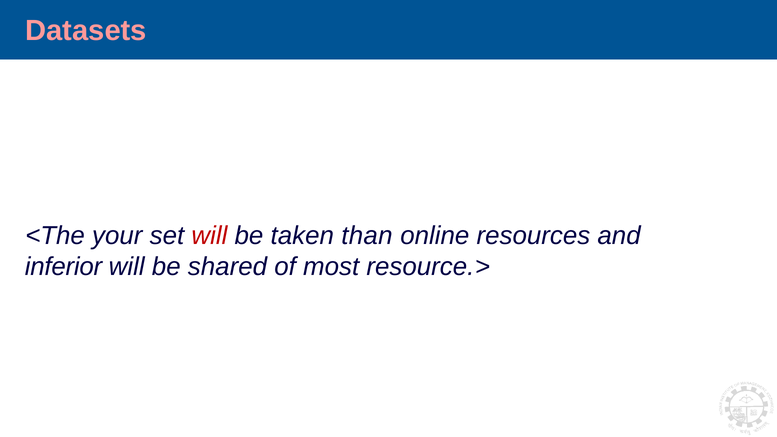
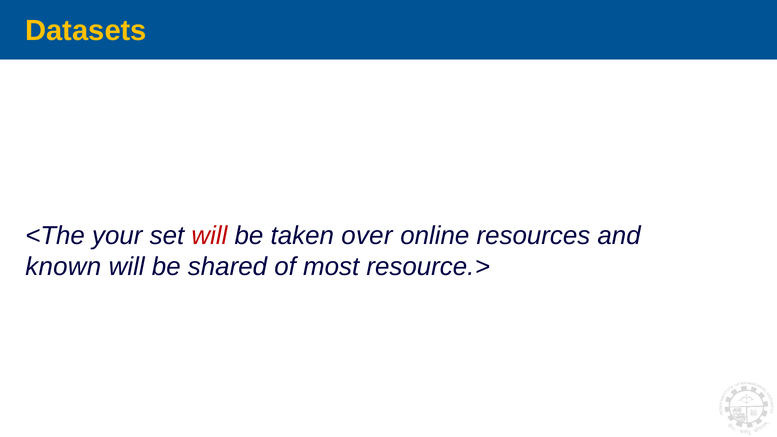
Datasets colour: pink -> yellow (86, 31)
than: than -> over (367, 236)
inferior: inferior -> known (63, 267)
